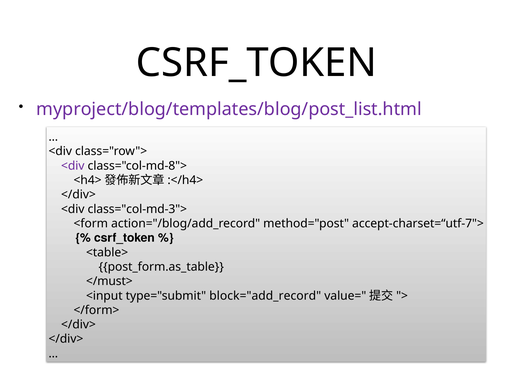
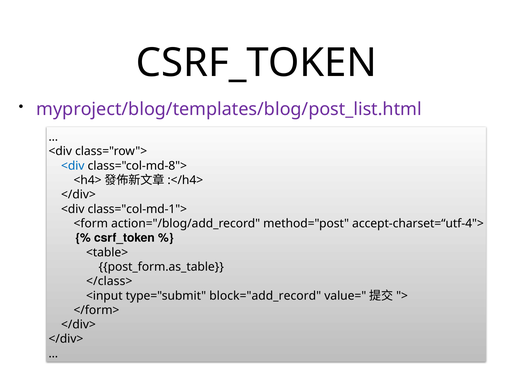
<div colour: purple -> blue (73, 166)
class="col-md-3">: class="col-md-3"> -> class="col-md-1"> (137, 209)
accept-charset=“utf-7">: accept-charset=“utf-7"> -> accept-charset=“utf-4"> (418, 223)
</must>: </must> -> </class> (109, 281)
